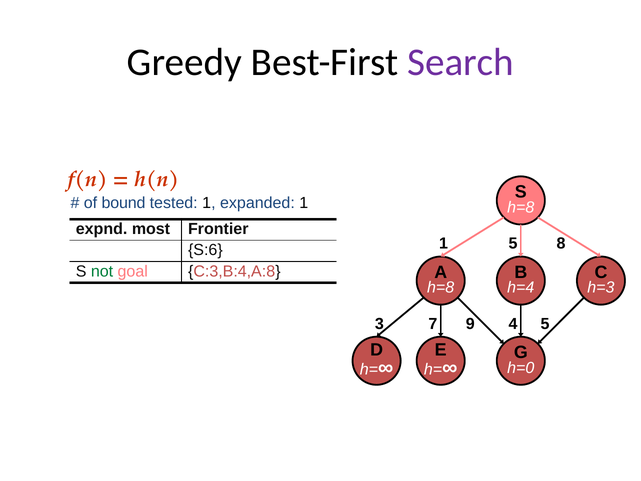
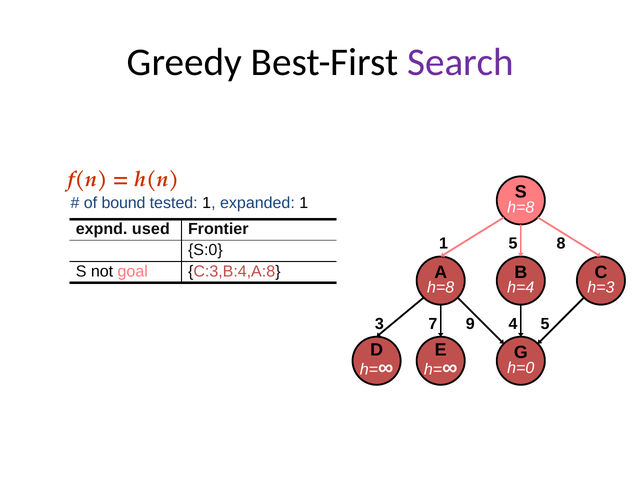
most: most -> used (151, 229)
S:6: S:6 -> S:0 (205, 250)
not colour: green -> black (102, 271)
